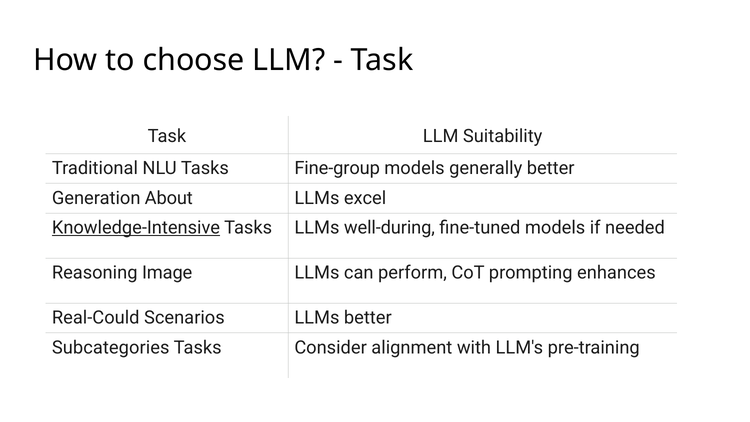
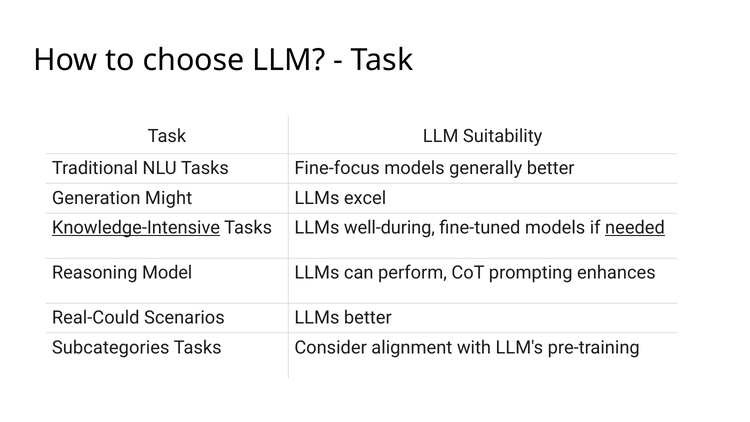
Fine-group: Fine-group -> Fine-focus (337, 168)
About: About -> Might (169, 198)
needed underline: none -> present (635, 228)
Image: Image -> Model (167, 273)
